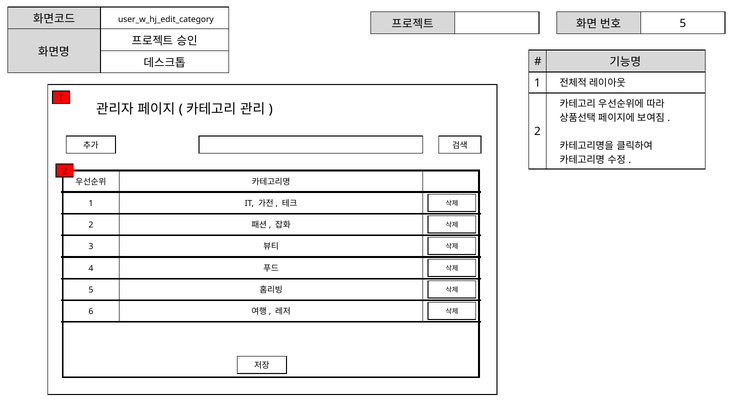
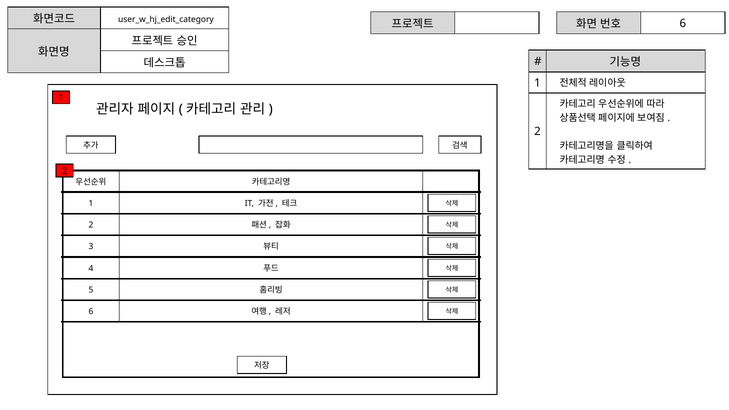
5: 5 -> 6 (683, 23)
